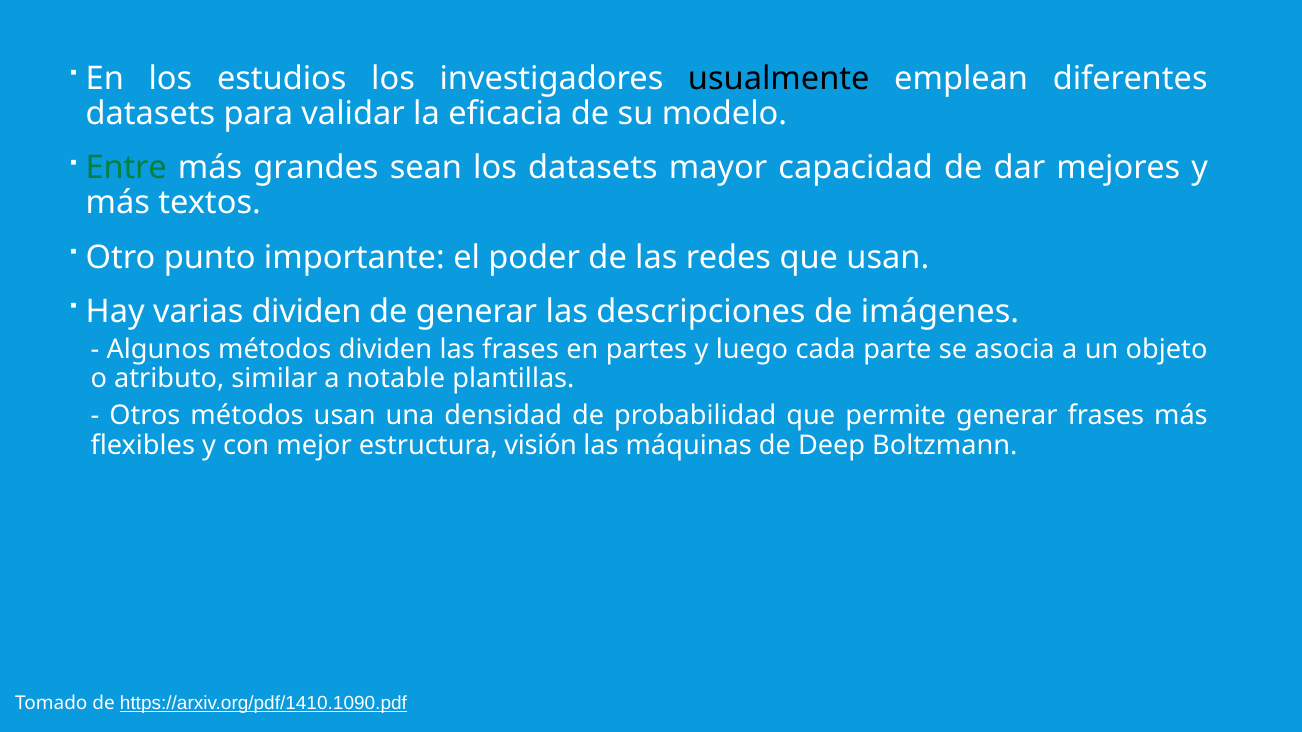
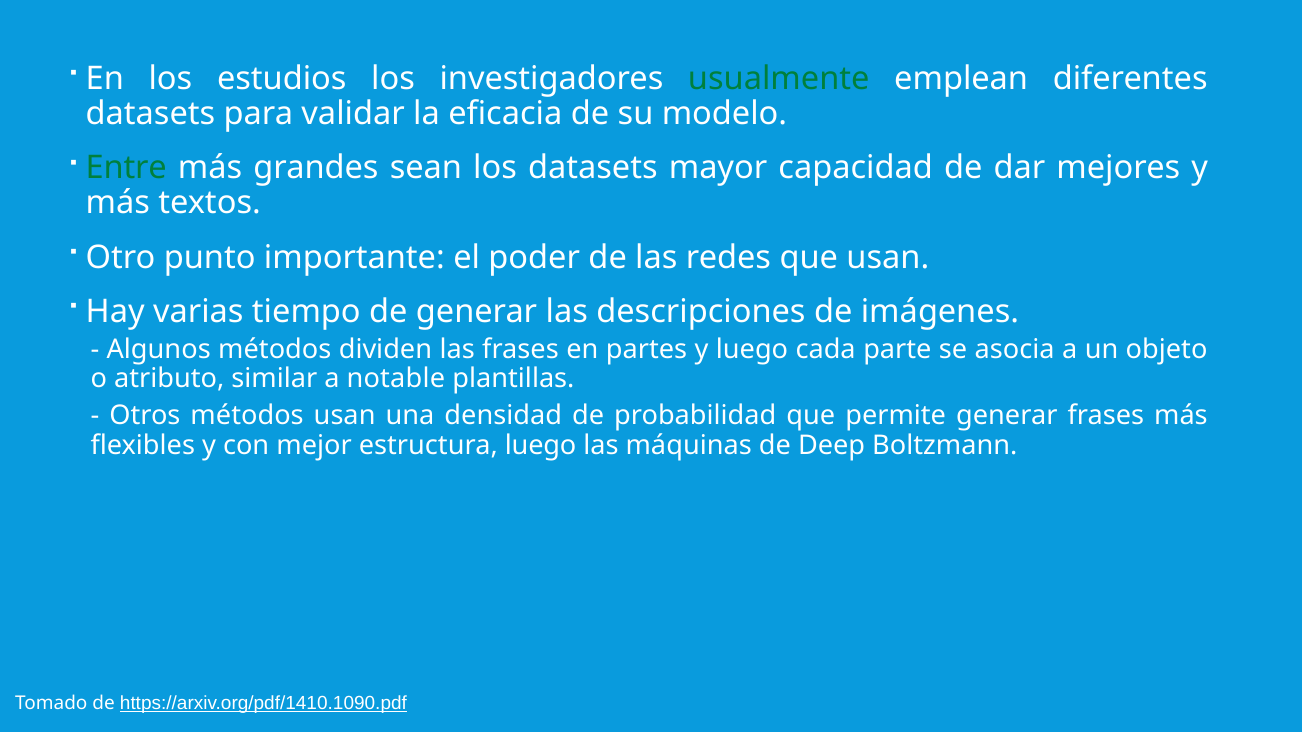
usualmente colour: black -> green (779, 79)
varias dividen: dividen -> tiempo (306, 312)
estructura visión: visión -> luego (541, 445)
